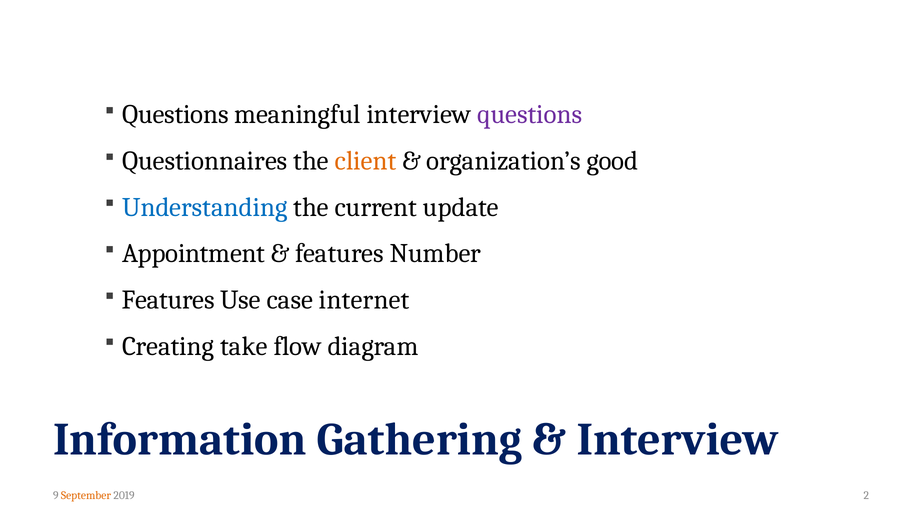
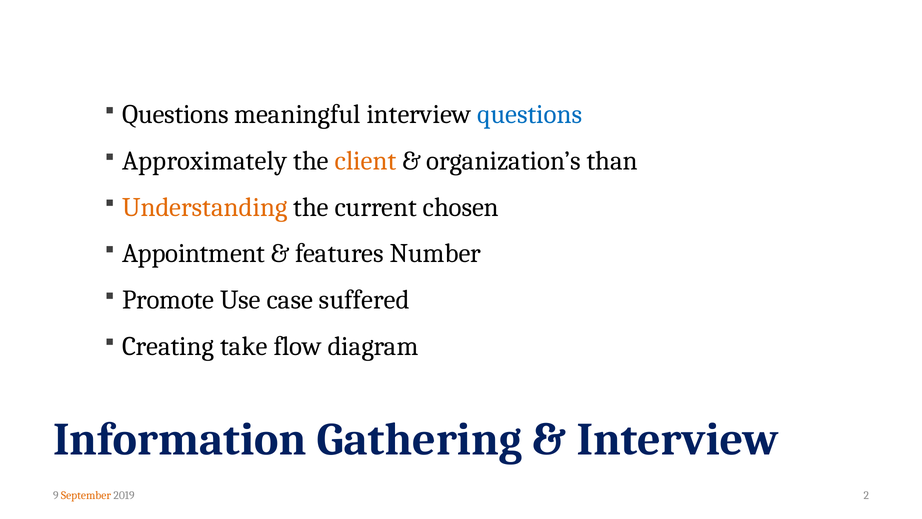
questions colour: purple -> blue (530, 115)
Questionnaires: Questionnaires -> Approximately (205, 161)
good: good -> than (612, 161)
Understanding colour: blue -> orange (205, 207)
update: update -> chosen (461, 207)
Features: Features -> Promote (168, 300)
internet: internet -> suffered (364, 300)
